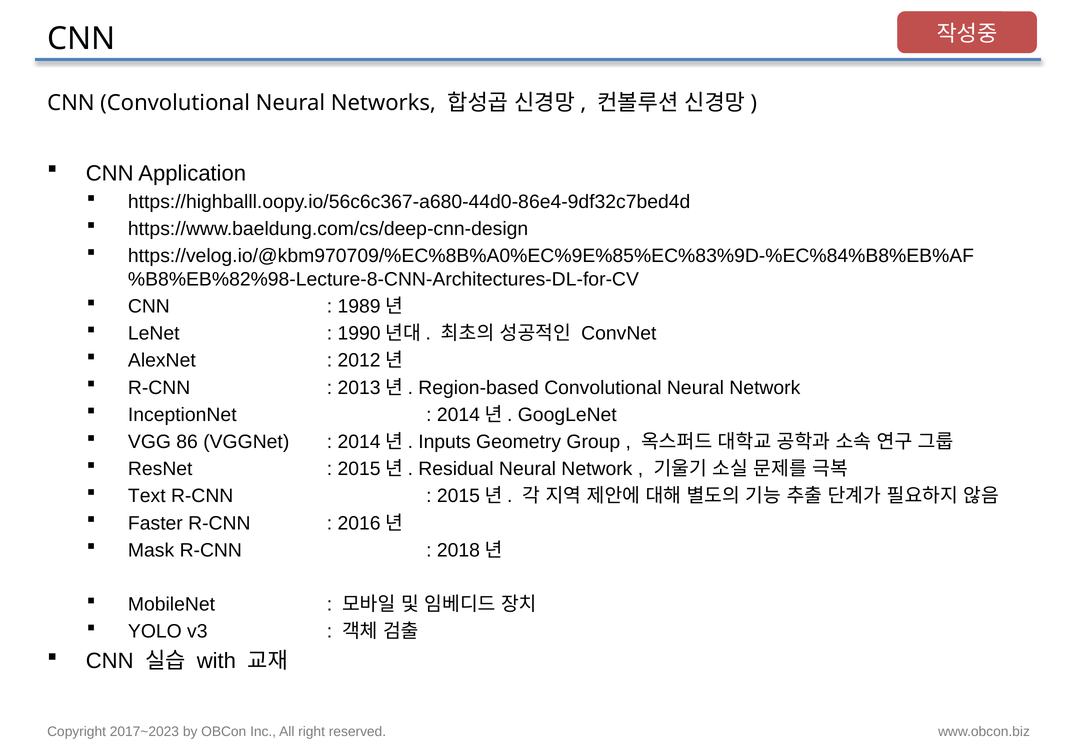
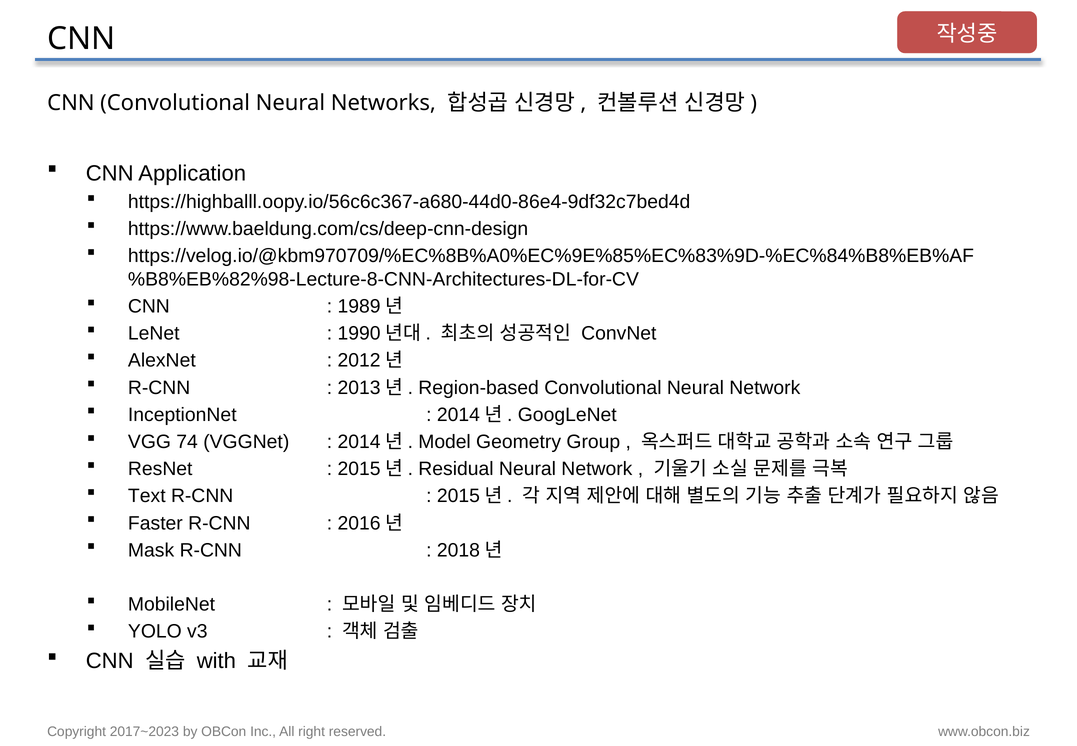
86: 86 -> 74 (187, 442)
Inputs: Inputs -> Model (445, 442)
